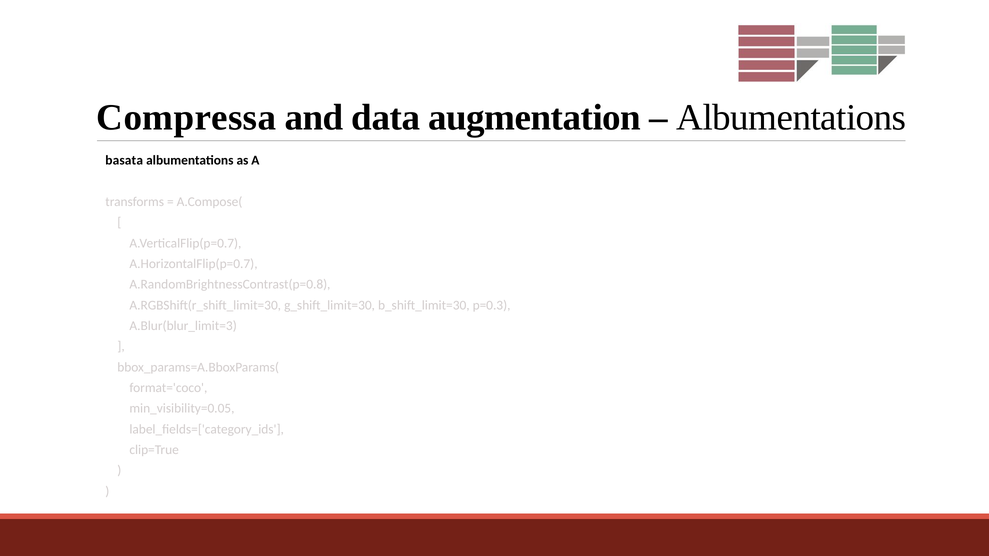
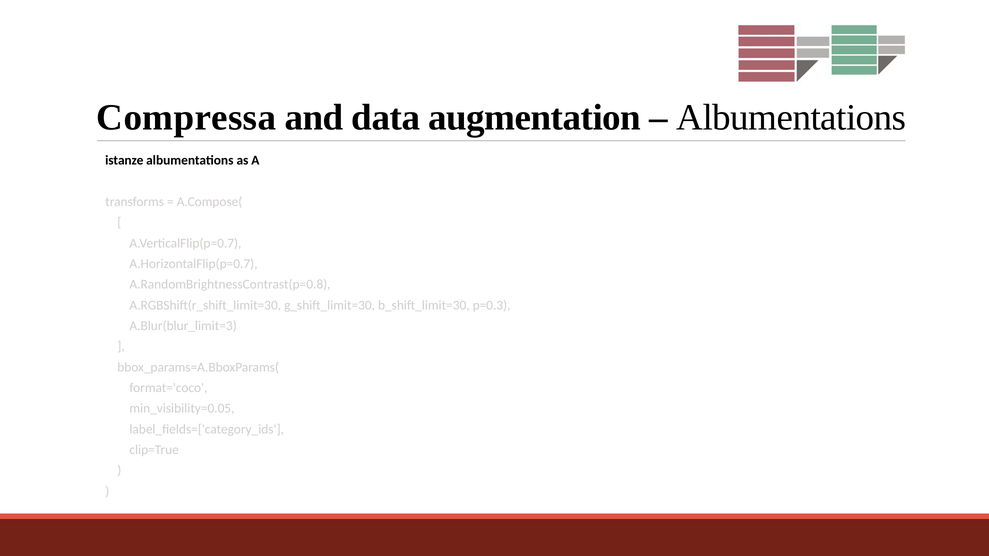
basata: basata -> istanze (124, 161)
